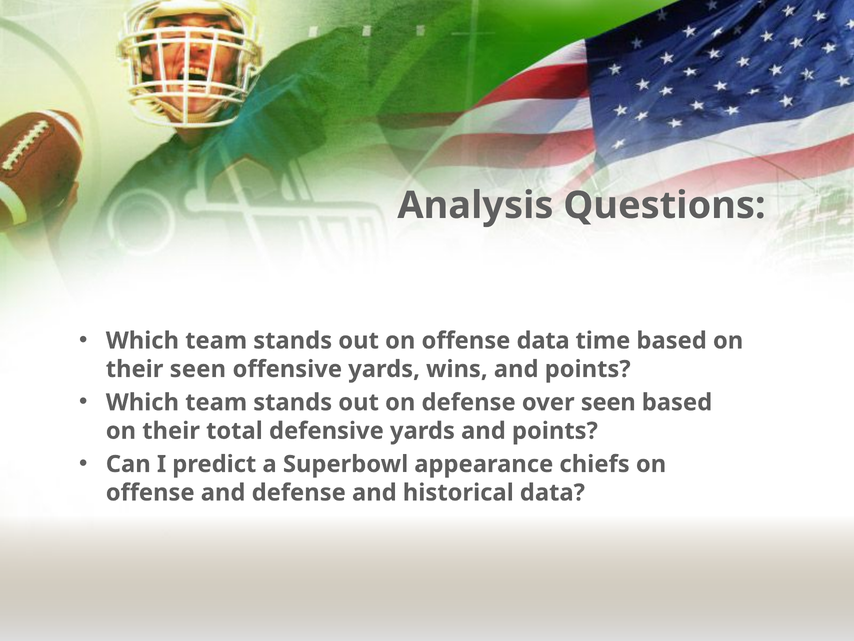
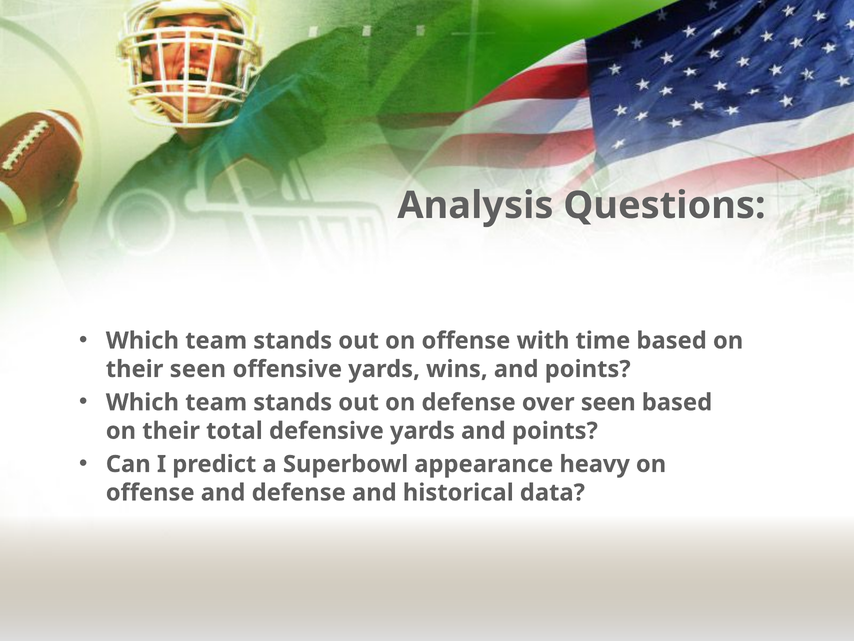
offense data: data -> with (543, 340)
chiefs: chiefs -> heavy (595, 464)
